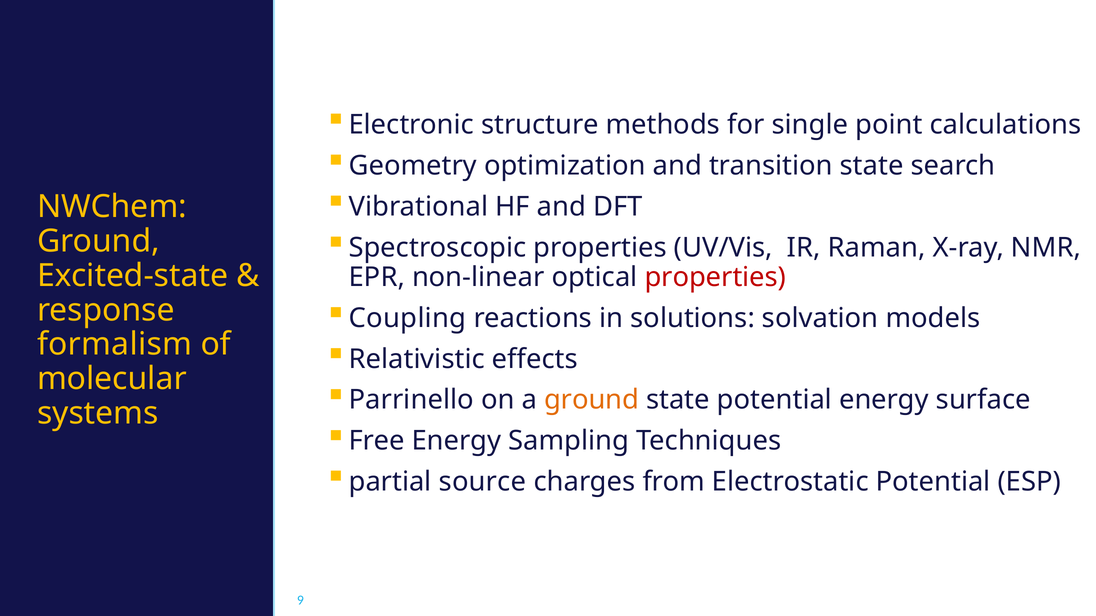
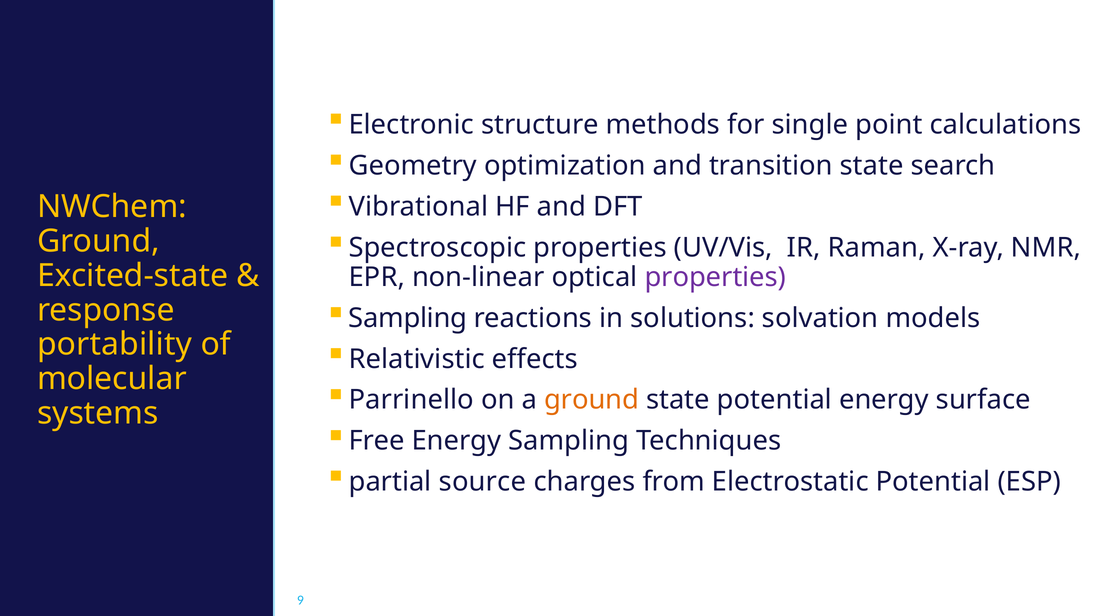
properties colour: red -> purple (715, 277)
Coupling: Coupling -> Sampling (408, 318)
formalism: formalism -> portability (115, 345)
